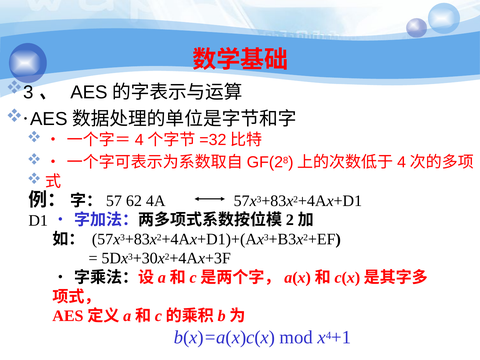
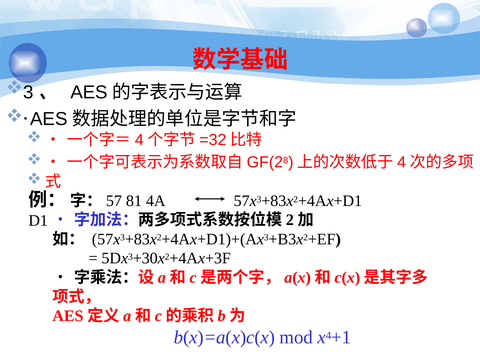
62: 62 -> 81 (134, 201)
